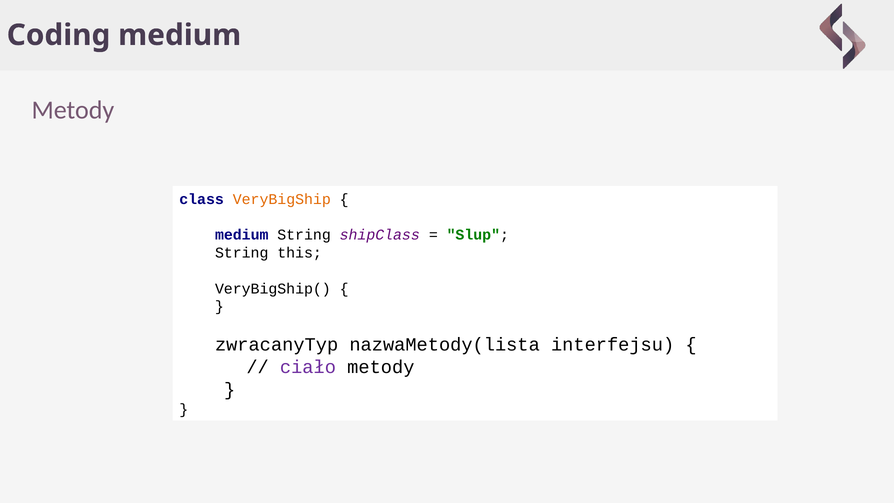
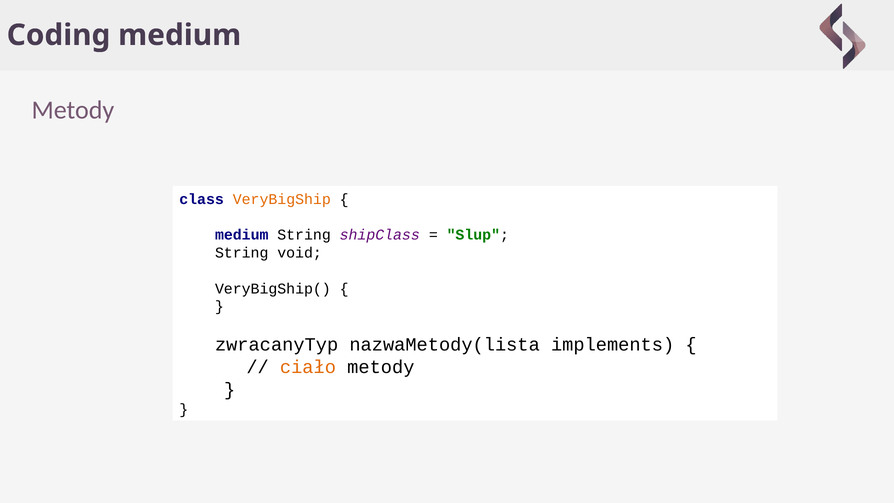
this: this -> void (300, 253)
interfejsu: interfejsu -> implements (613, 345)
ciało colour: purple -> orange (308, 367)
